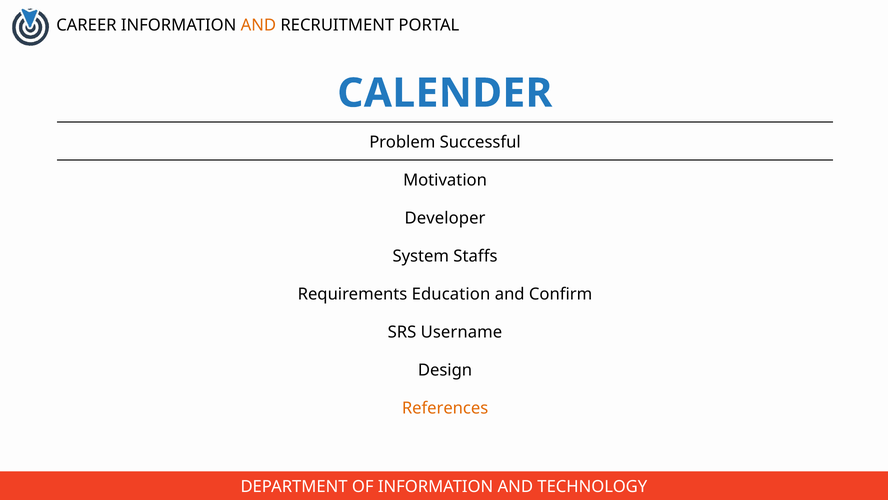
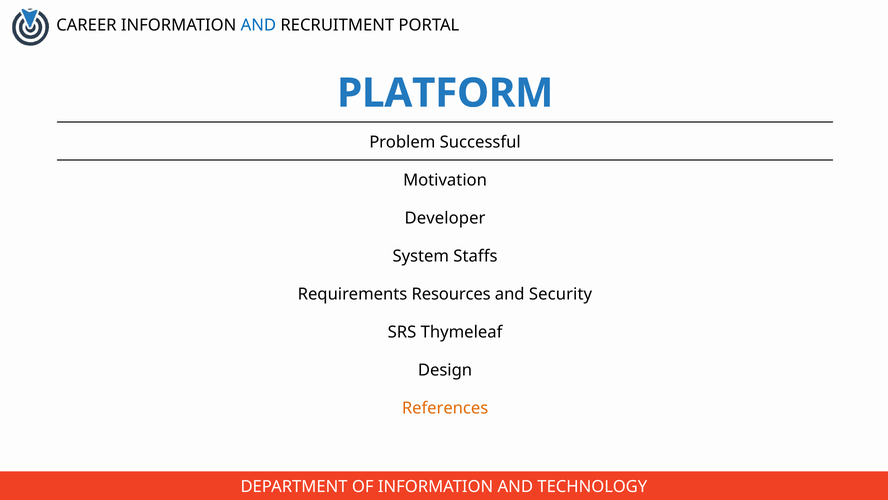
AND colour: orange -> blue (258, 25)
CALENDER: CALENDER -> PLATFORM (445, 93)
Education: Education -> Resources (451, 294)
Confirm: Confirm -> Security (561, 294)
Username: Username -> Thymeleaf (462, 332)
